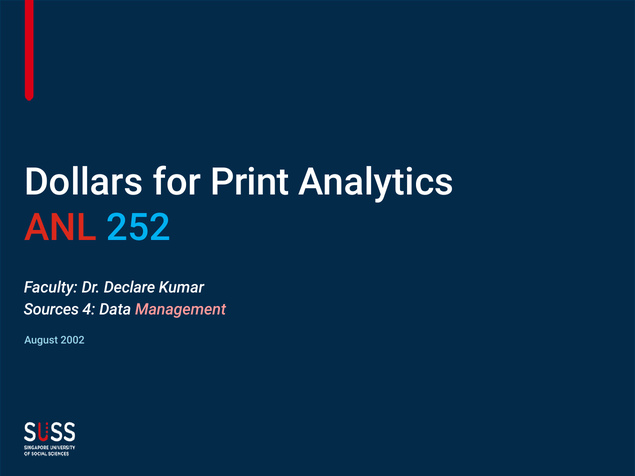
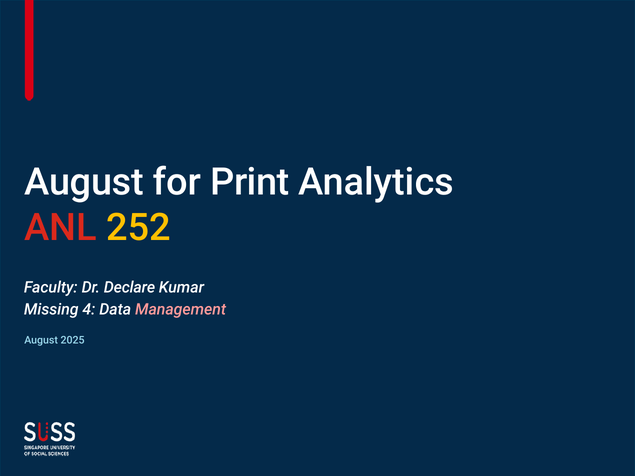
Dollars: Dollars -> August (84, 182)
252 colour: light blue -> yellow (139, 228)
Sources: Sources -> Missing (51, 310)
2002: 2002 -> 2025 (73, 340)
